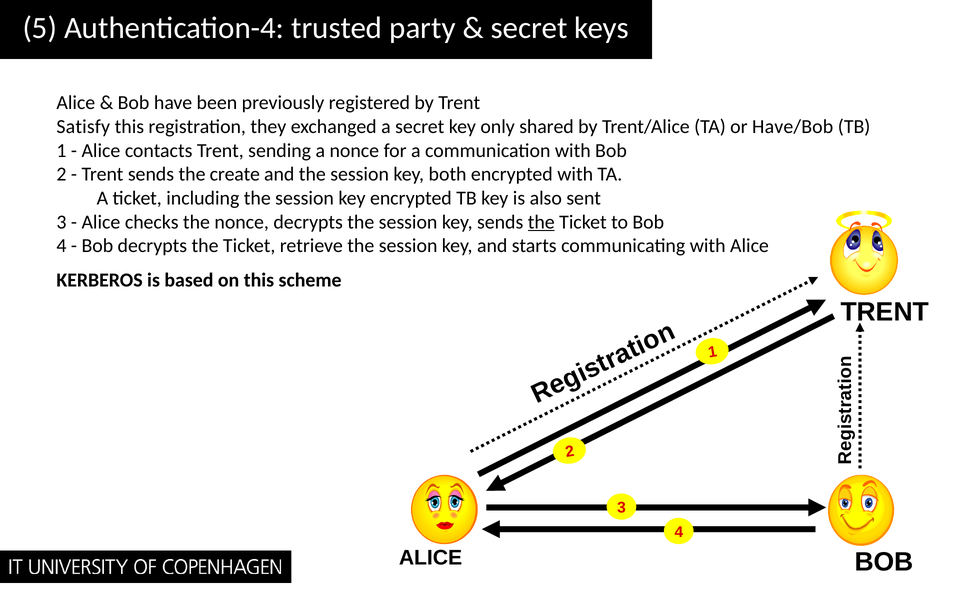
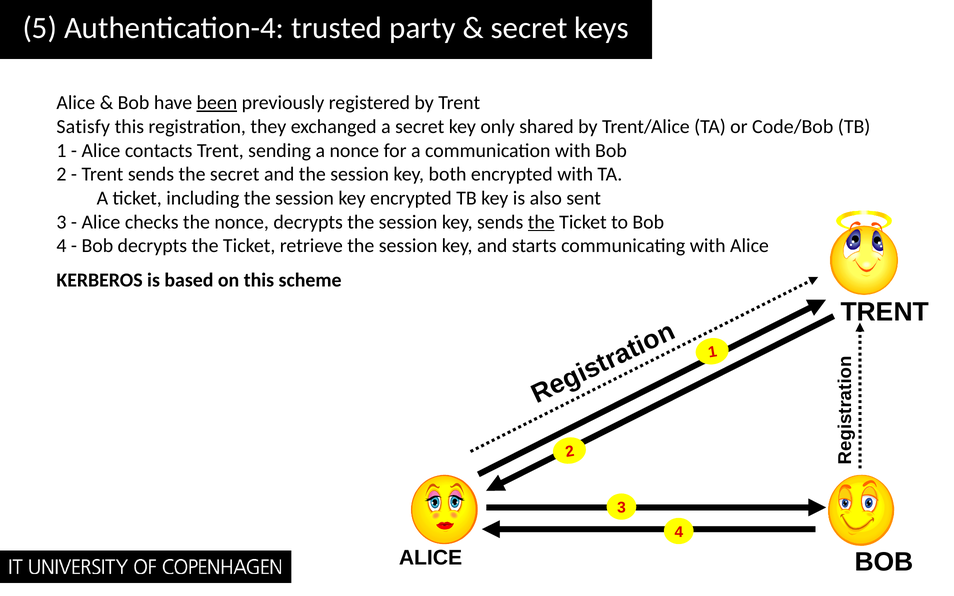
been underline: none -> present (217, 103)
Have/Bob: Have/Bob -> Code/Bob (793, 127)
the create: create -> secret (235, 174)
